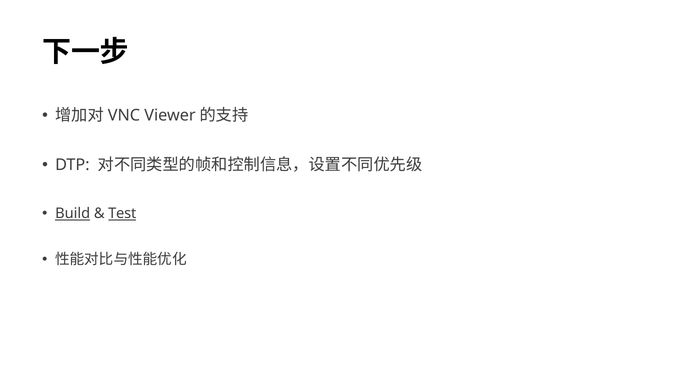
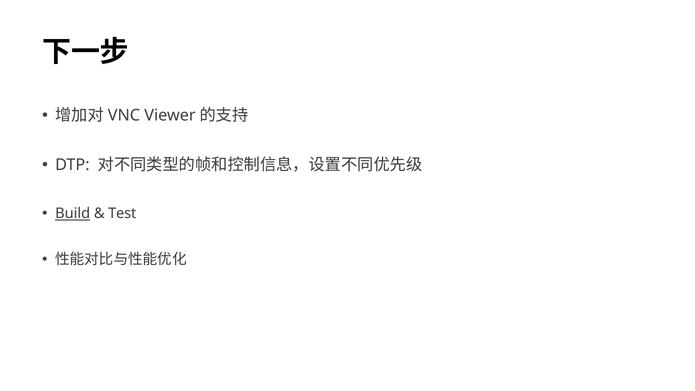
Test underline: present -> none (122, 214)
